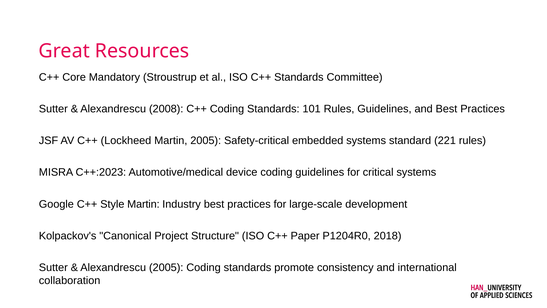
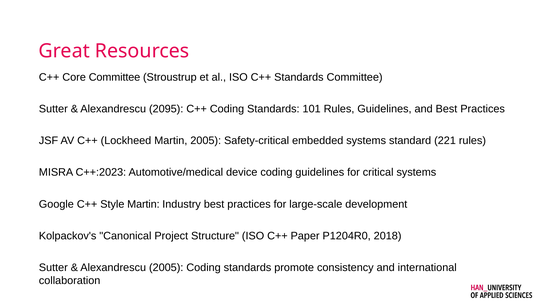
Core Mandatory: Mandatory -> Committee (115, 77)
2008: 2008 -> 2095 (166, 109)
